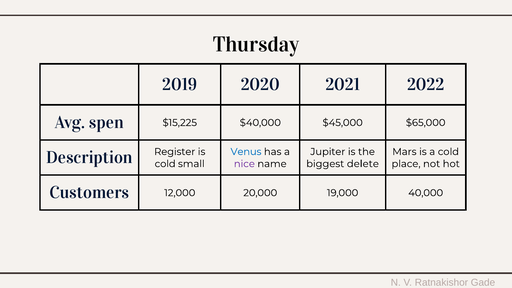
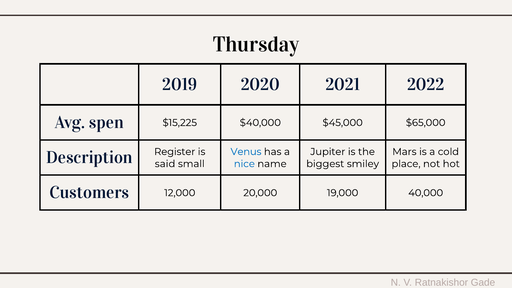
cold: cold -> said (165, 164)
nice colour: purple -> blue (244, 164)
delete: delete -> smiley (363, 164)
